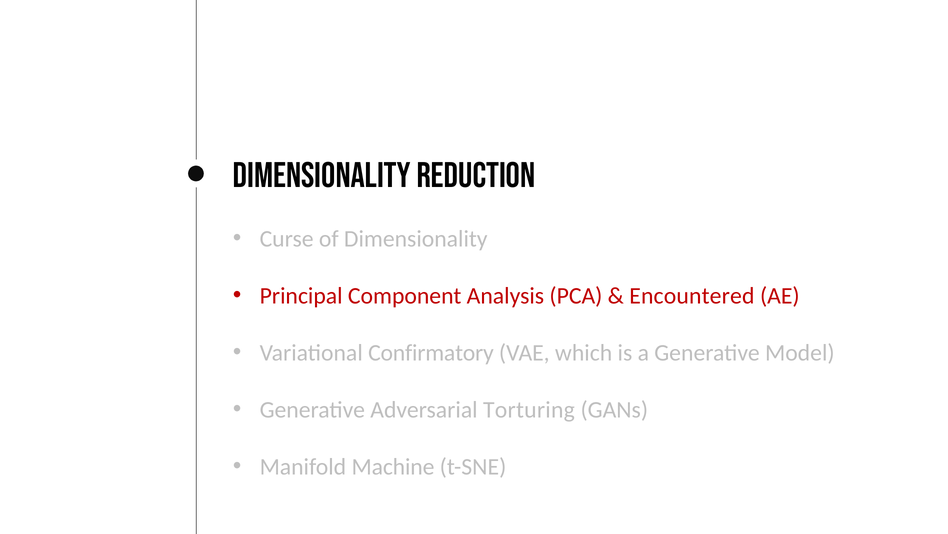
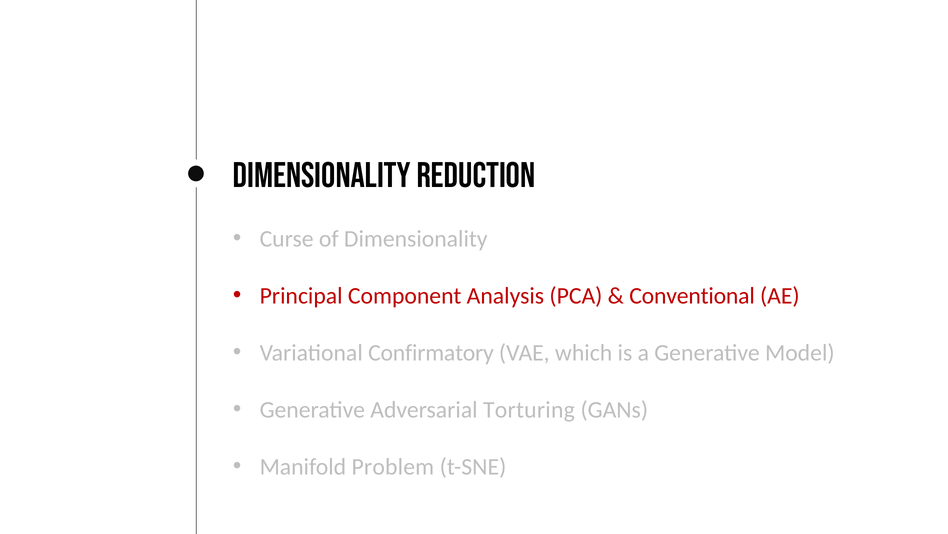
Encountered: Encountered -> Conventional (692, 295)
Machine: Machine -> Problem (393, 466)
